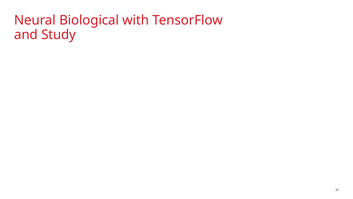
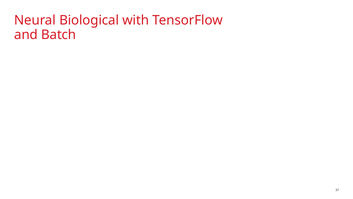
Study: Study -> Batch (59, 35)
